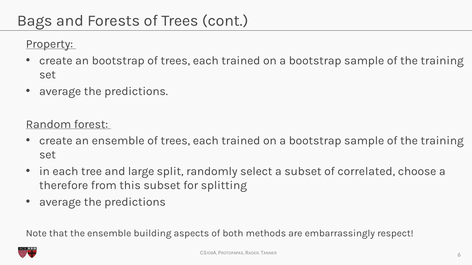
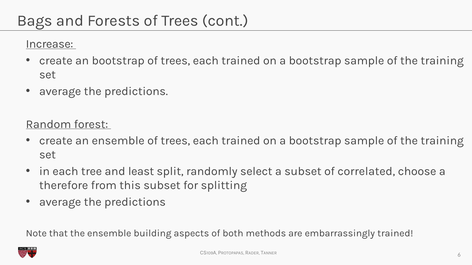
Property: Property -> Increase (50, 44)
large: large -> least (141, 172)
embarrassingly respect: respect -> trained (395, 234)
